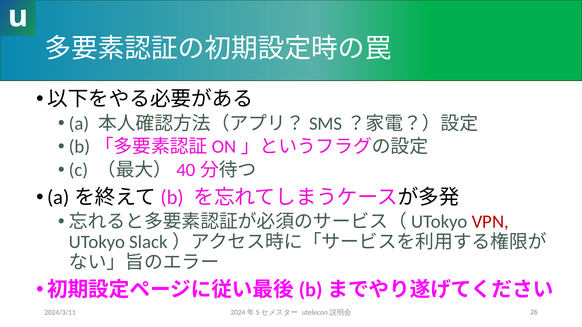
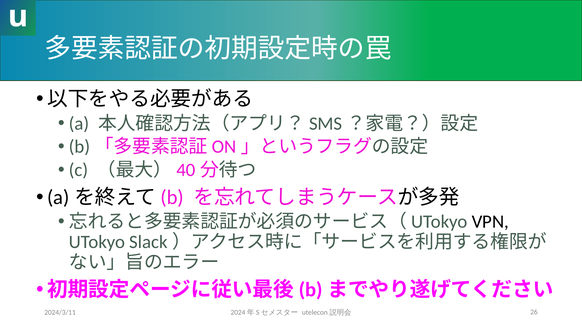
VPN colour: red -> black (490, 222)
